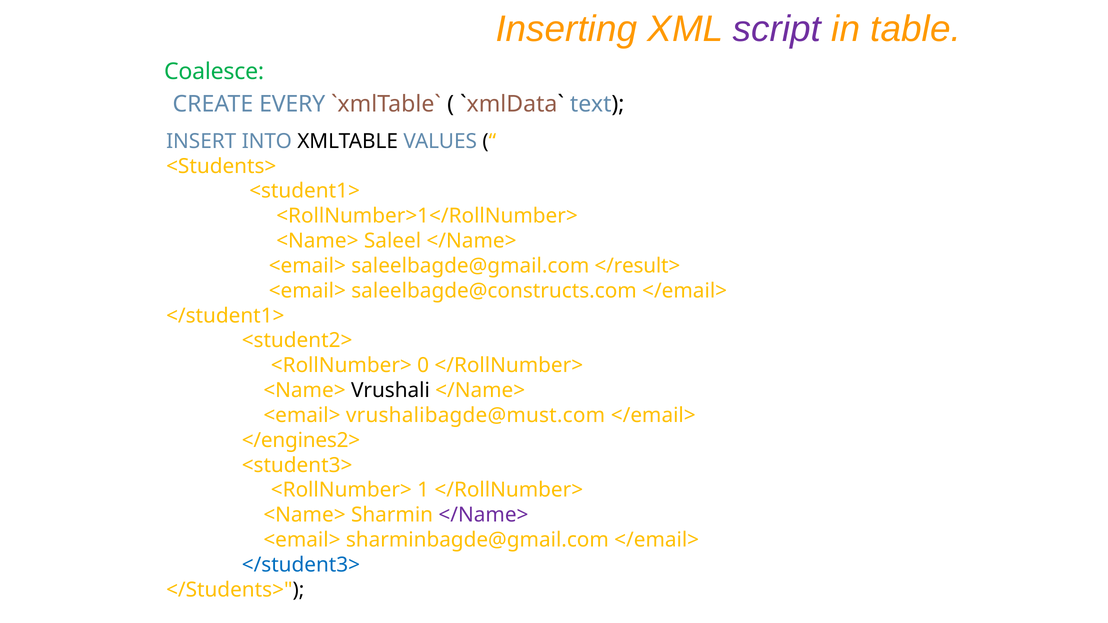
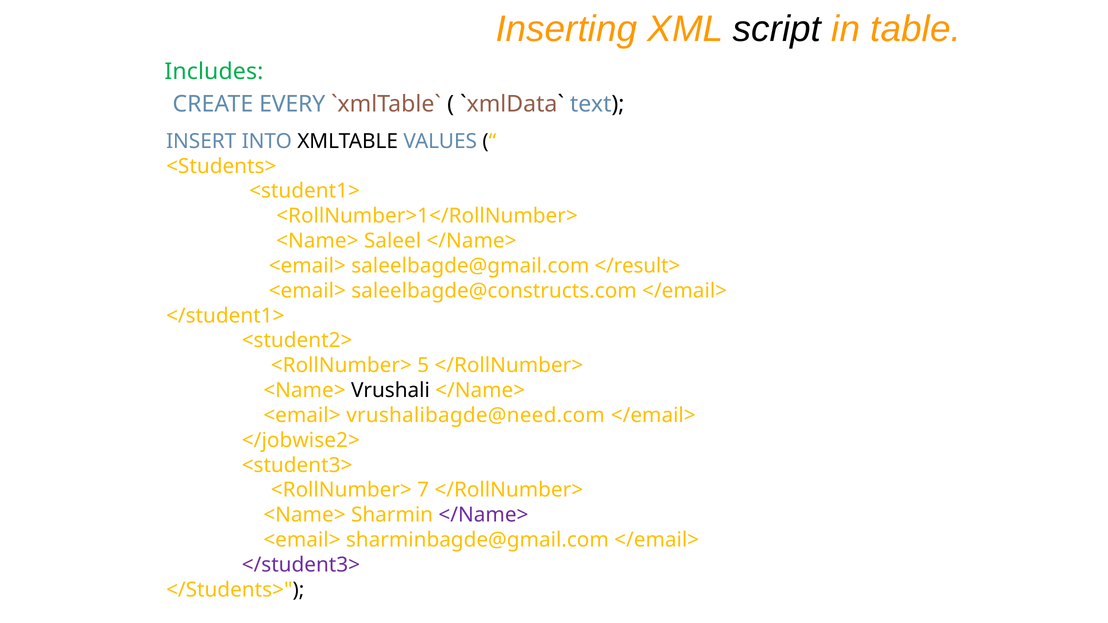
script colour: purple -> black (777, 29)
Coalesce: Coalesce -> Includes (214, 71)
0: 0 -> 5 (423, 366)
vrushalibagde@must.com: vrushalibagde@must.com -> vrushalibagde@need.com (476, 416)
</engines2>: </engines2> -> </jobwise2> (301, 440)
1: 1 -> 7 (423, 490)
</student3> colour: blue -> purple (301, 565)
